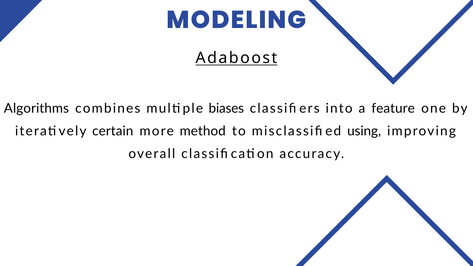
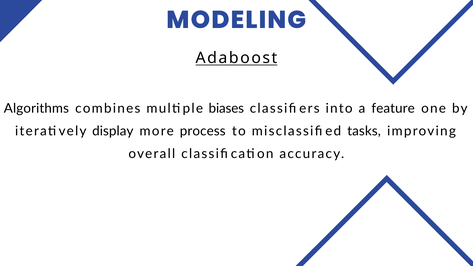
certain: certain -> display (113, 131)
method: method -> process (203, 131)
using: using -> tasks (364, 131)
